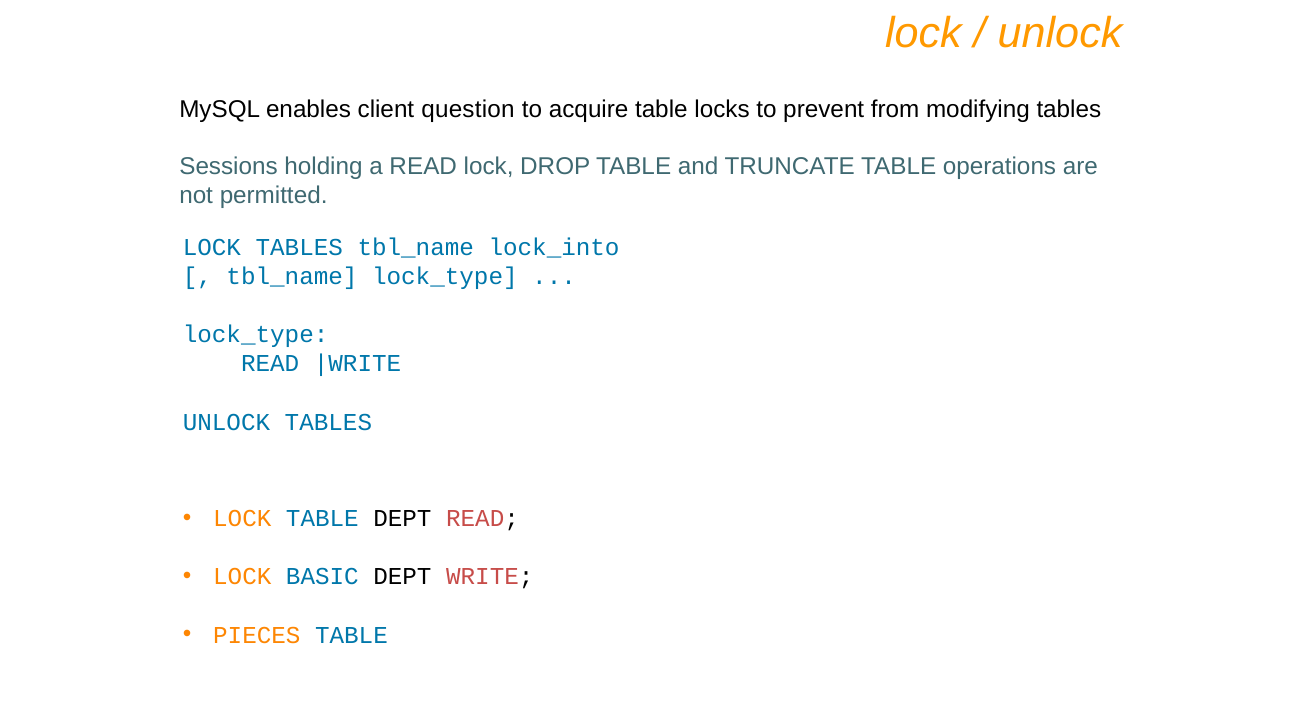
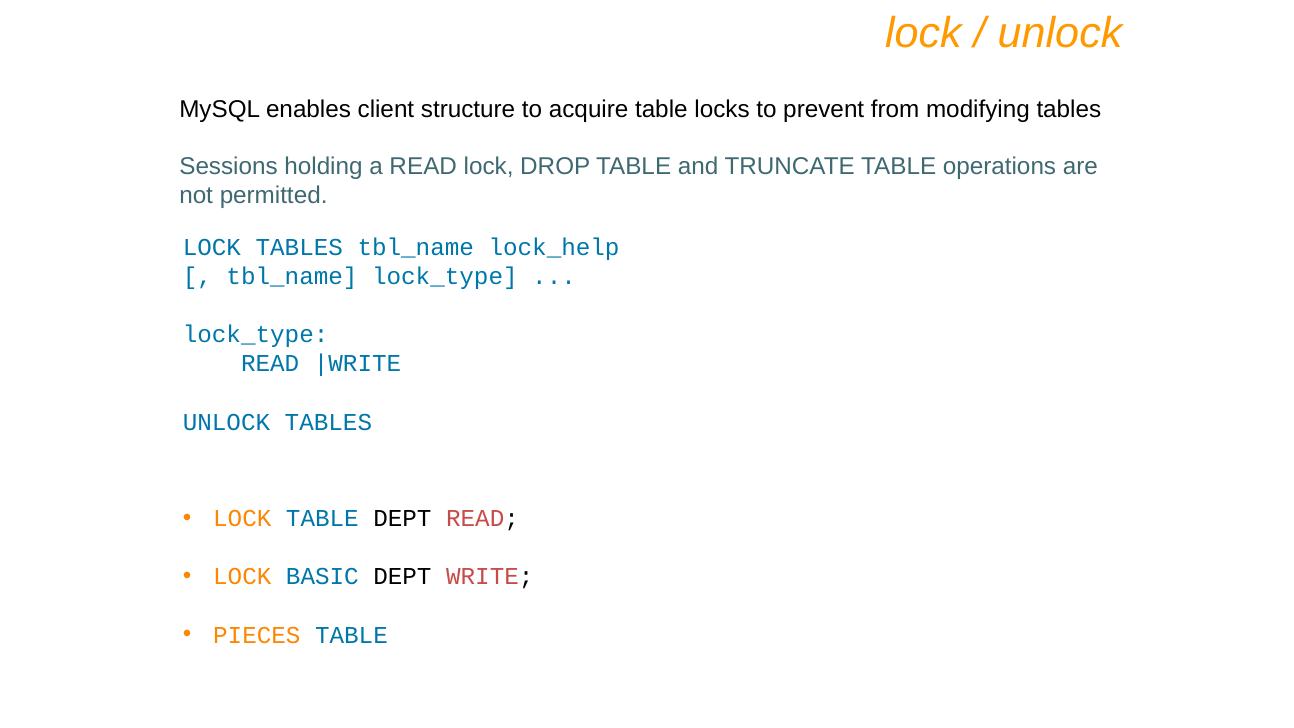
question: question -> structure (468, 110)
lock_into: lock_into -> lock_help (554, 247)
